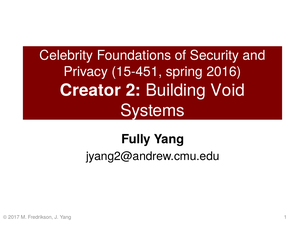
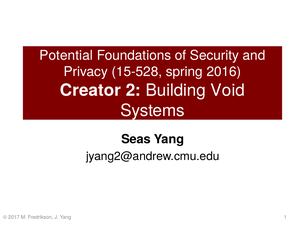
Celebrity: Celebrity -> Potential (66, 56)
15-451: 15-451 -> 15-528 (137, 72)
Fully: Fully -> Seas (136, 140)
